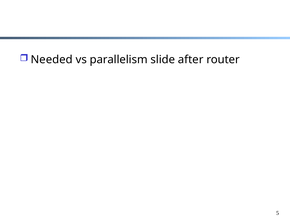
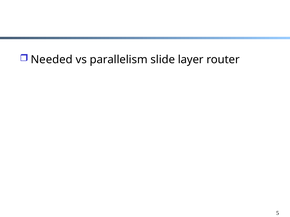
after: after -> layer (191, 60)
